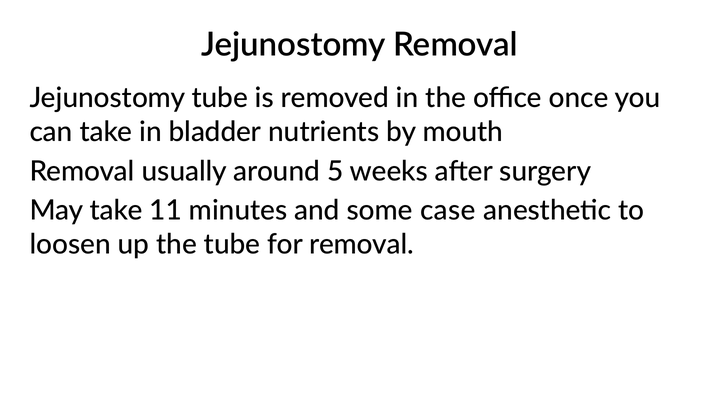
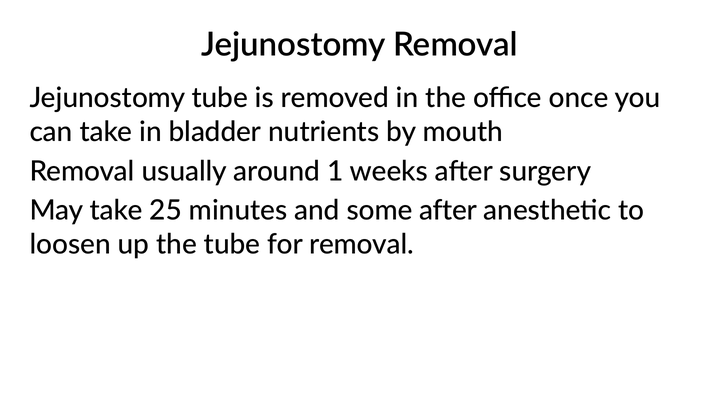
5: 5 -> 1 (335, 171)
11: 11 -> 25 (166, 210)
some case: case -> after (448, 210)
